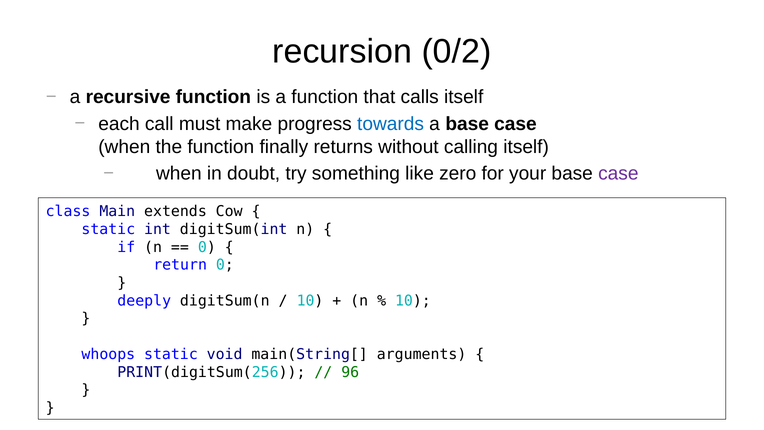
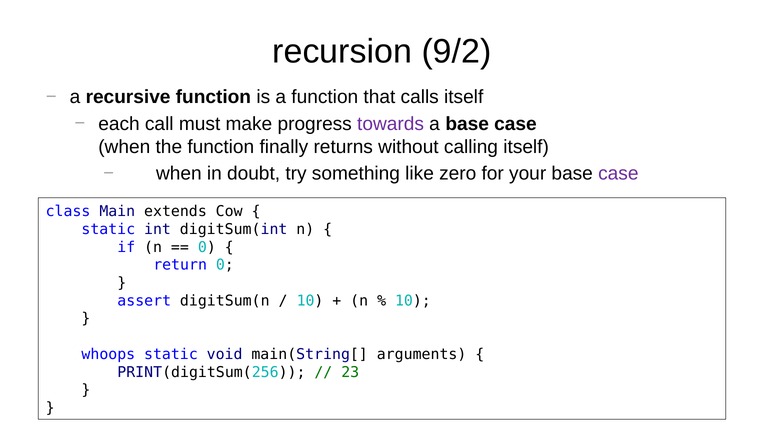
0/2: 0/2 -> 9/2 (456, 52)
towards colour: blue -> purple (391, 124)
deeply: deeply -> assert (144, 301)
96: 96 -> 23 (350, 372)
